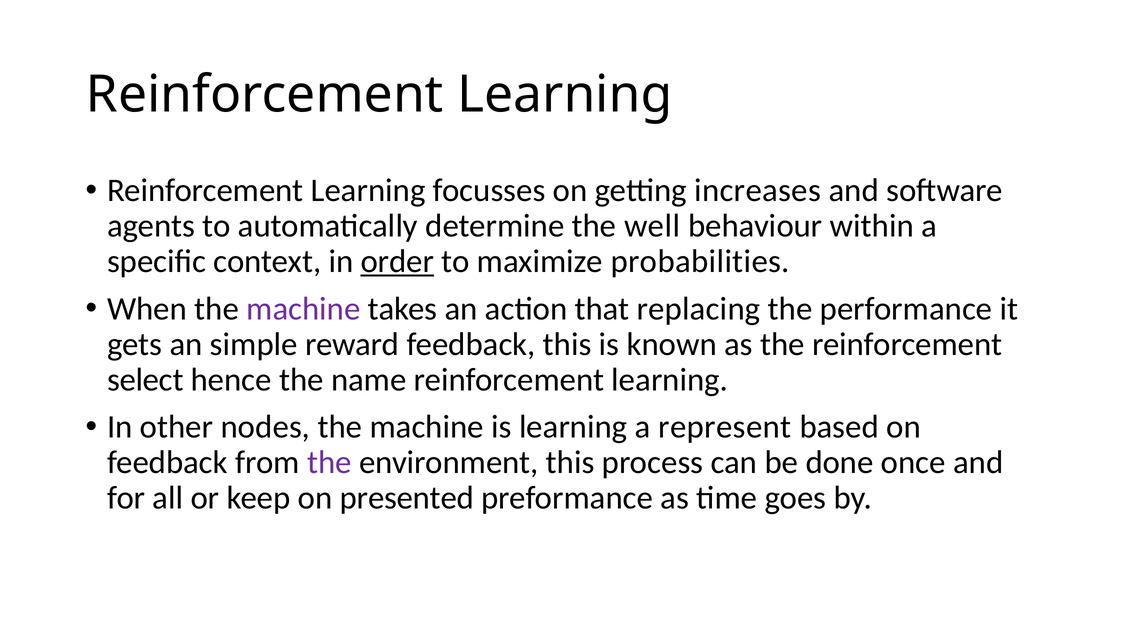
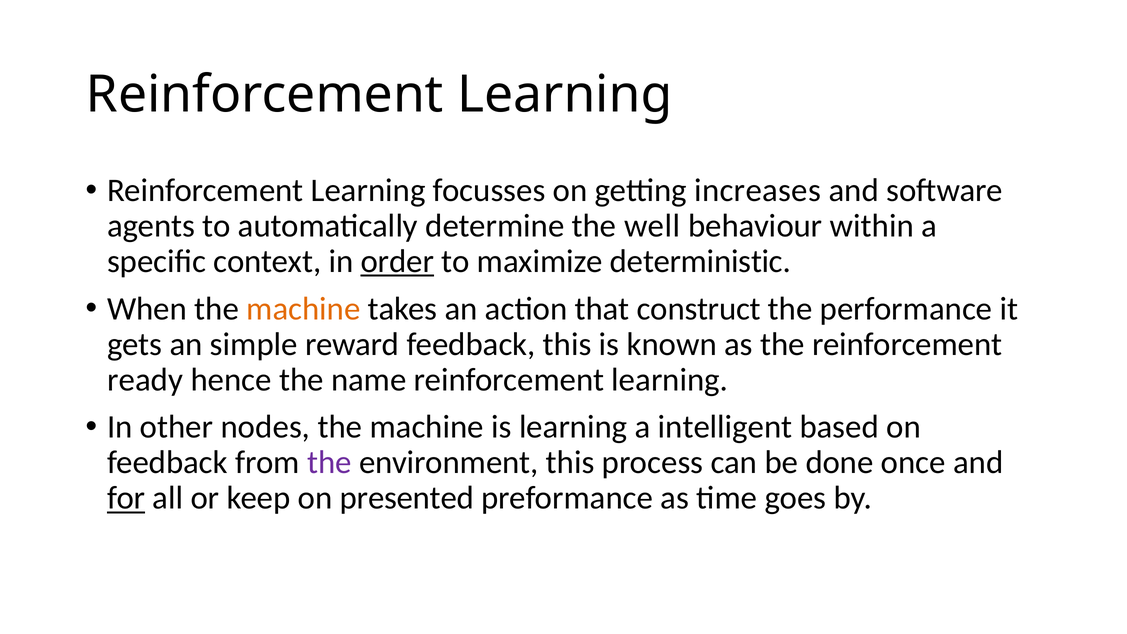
probabilities: probabilities -> deterministic (700, 262)
machine colour: purple -> orange (303, 309)
replacing: replacing -> construct (699, 309)
select: select -> ready (145, 380)
represent: represent -> intelligent (725, 427)
for underline: none -> present (126, 498)
